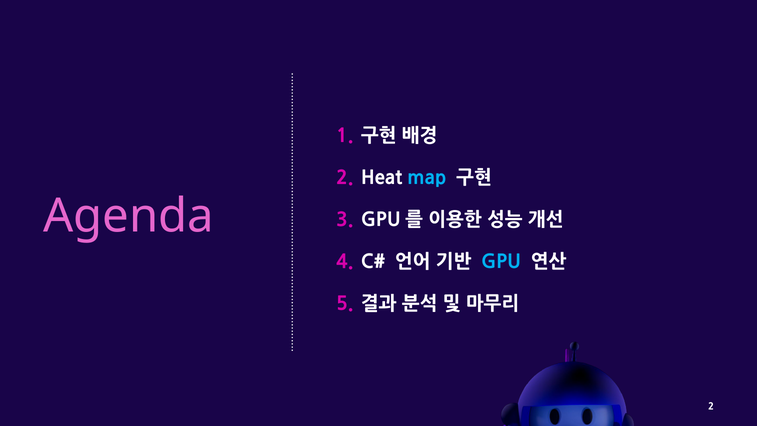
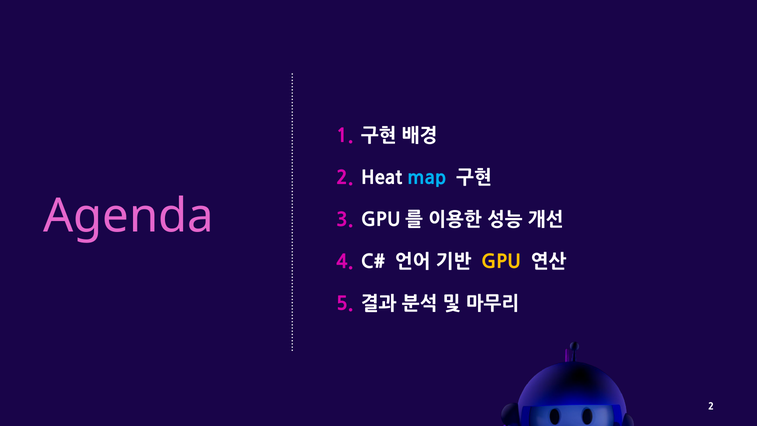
GPU colour: light blue -> yellow (501, 262)
